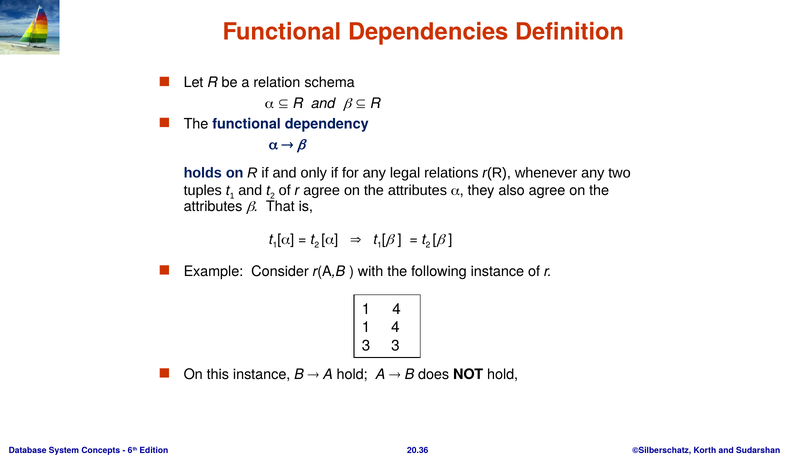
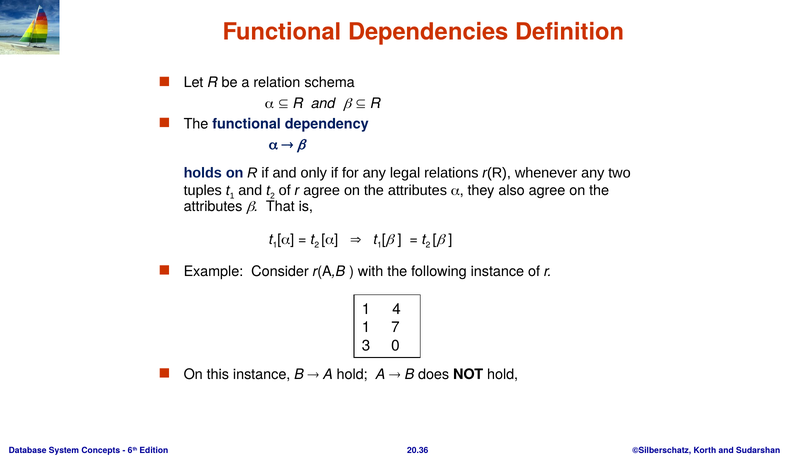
4: 4 -> 7 (395, 327)
3 3: 3 -> 0 (395, 345)
